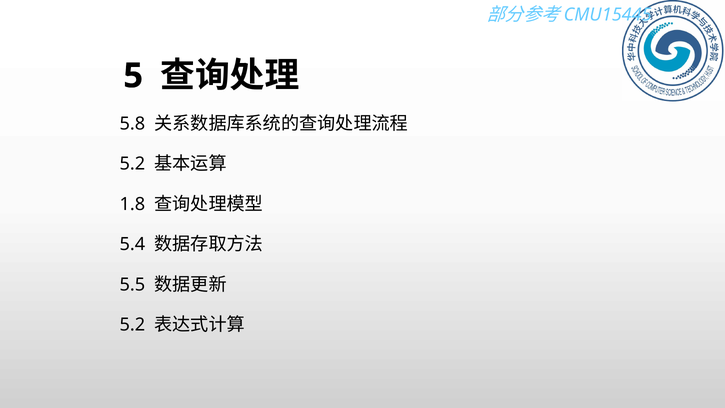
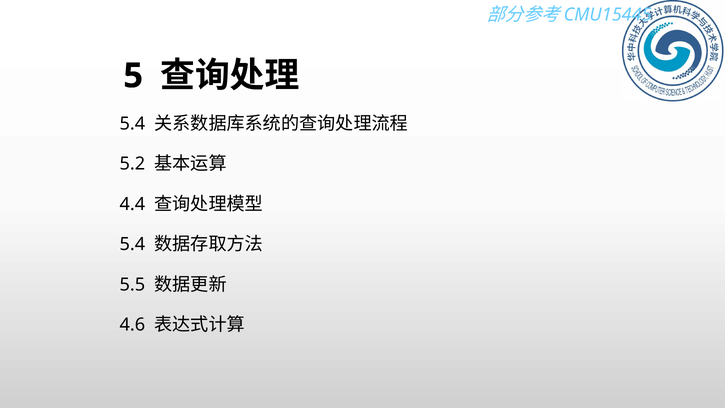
5.8: 5.8 -> 5.4 (132, 124)
1.8: 1.8 -> 4.4 (132, 204)
5.2: 5.2 -> 4.6 (132, 325)
